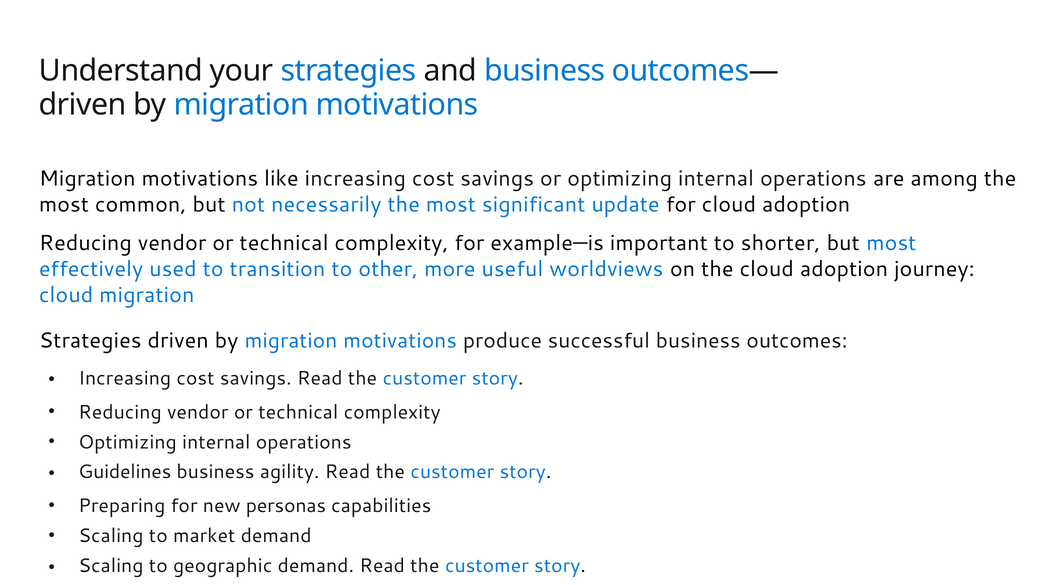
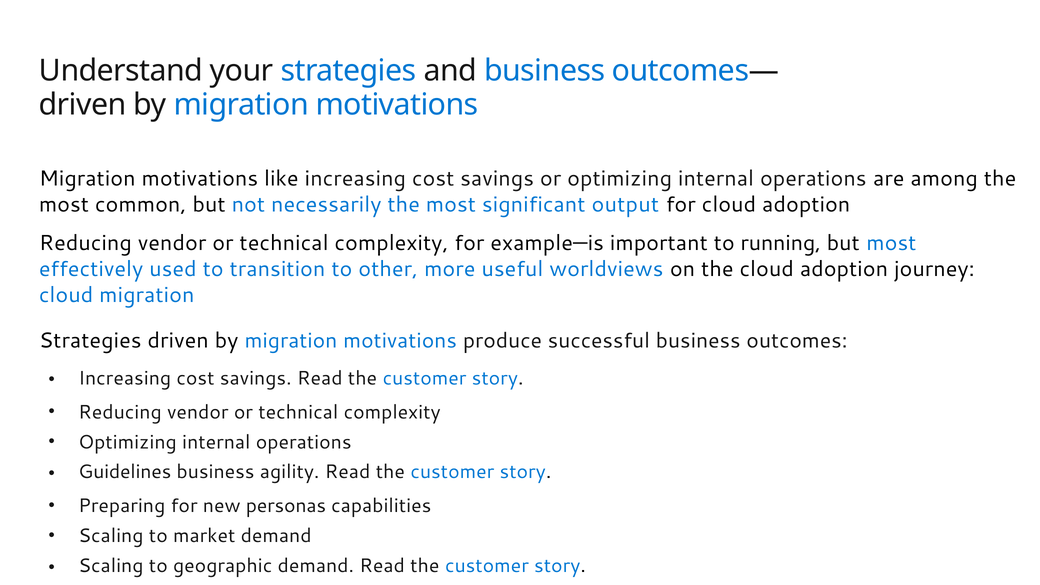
update: update -> output (625, 205)
shorter: shorter -> running (781, 243)
